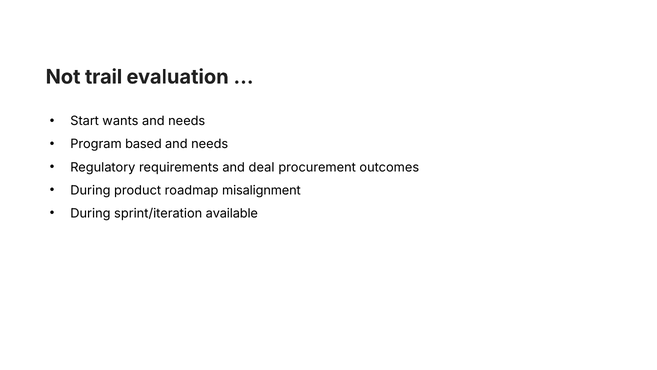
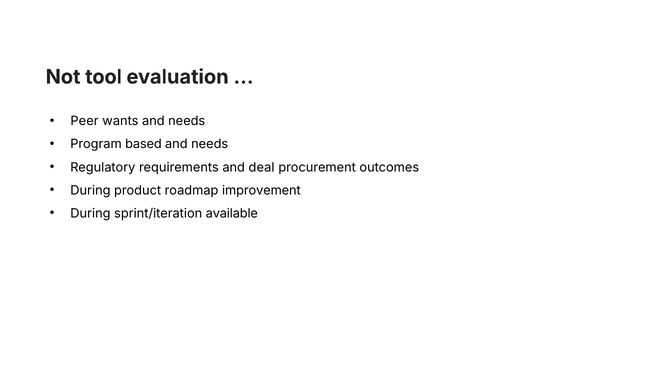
trail: trail -> tool (104, 77)
Start: Start -> Peer (85, 121)
misalignment: misalignment -> improvement (261, 190)
